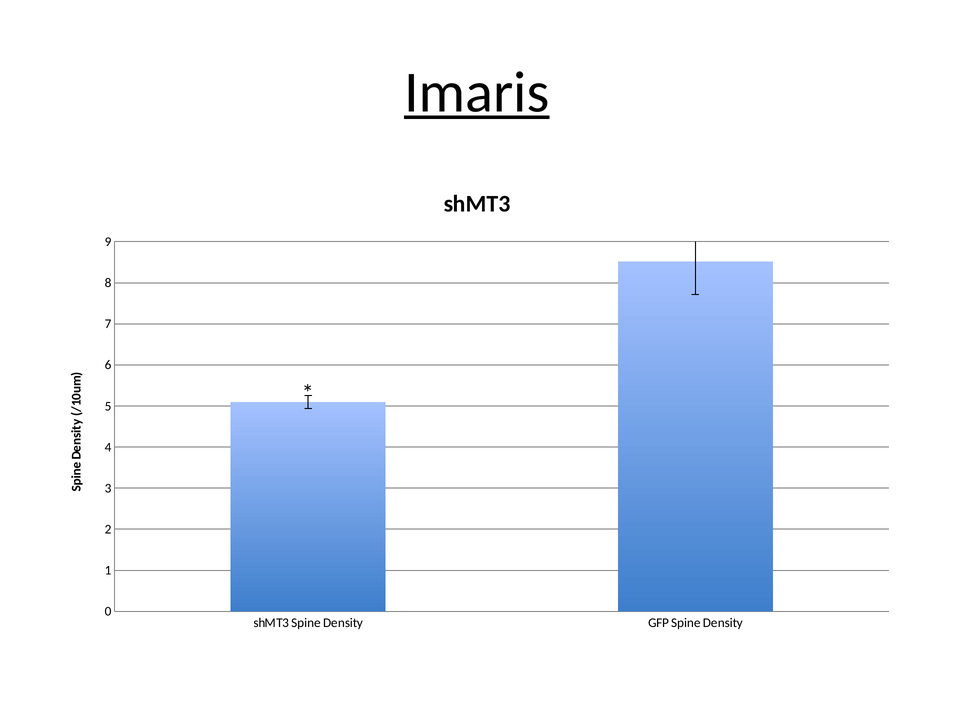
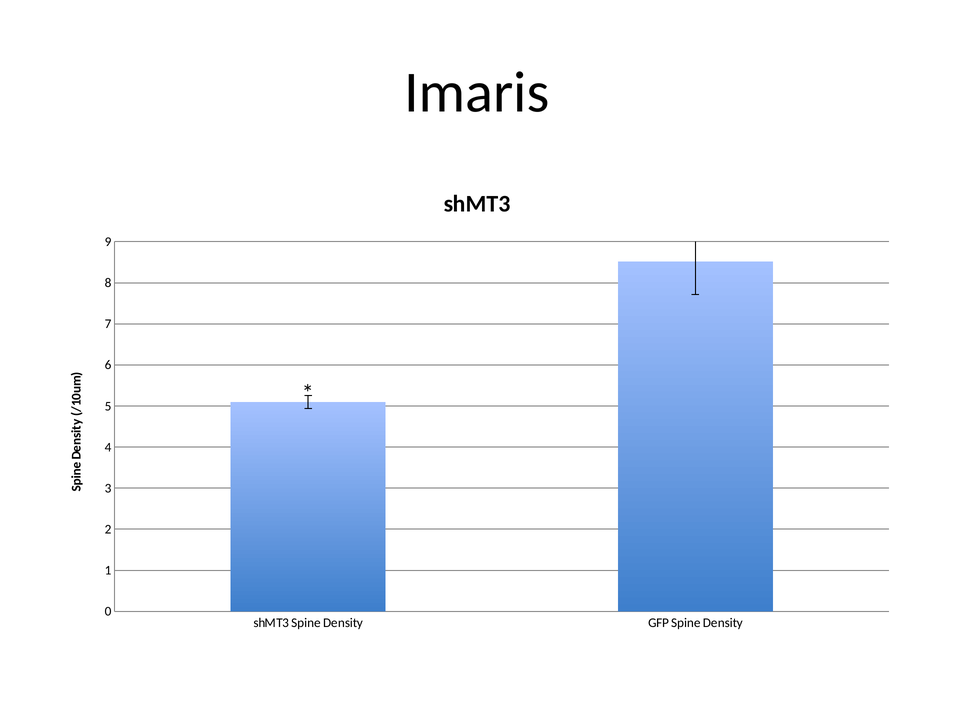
Imaris underline: present -> none (477, 92)
